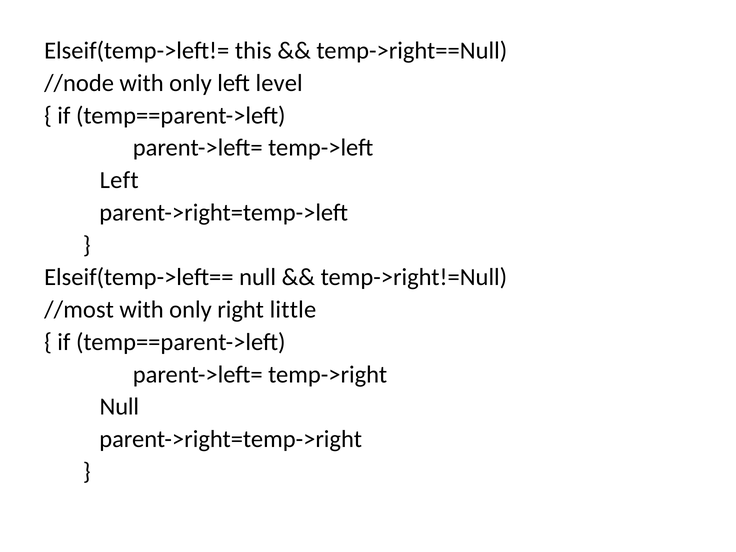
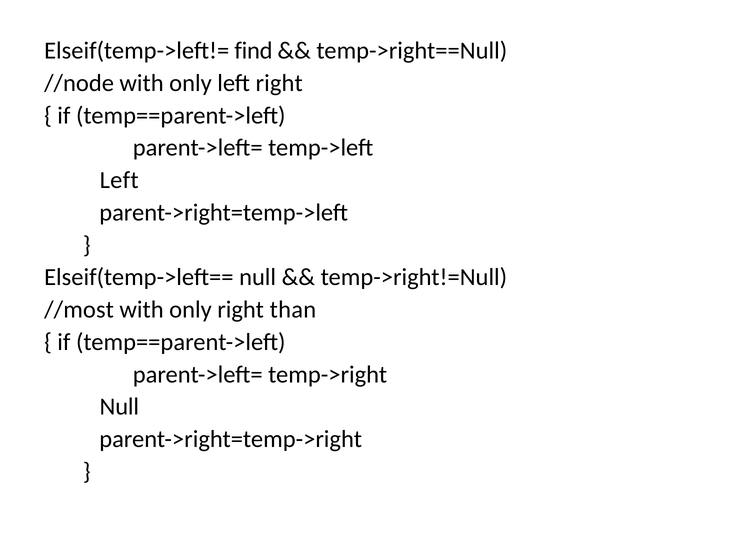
this: this -> find (253, 51)
left level: level -> right (279, 83)
little: little -> than (293, 310)
